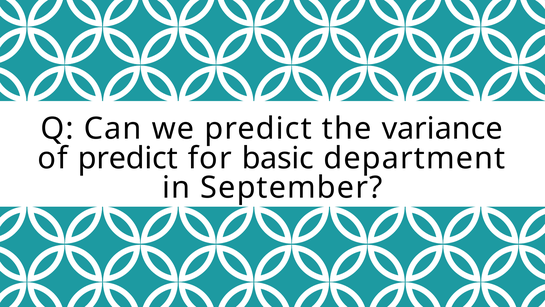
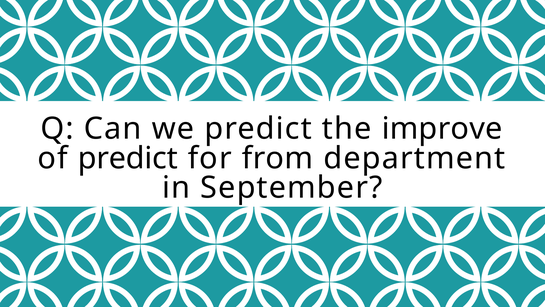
variance: variance -> improve (442, 129)
basic: basic -> from (277, 158)
